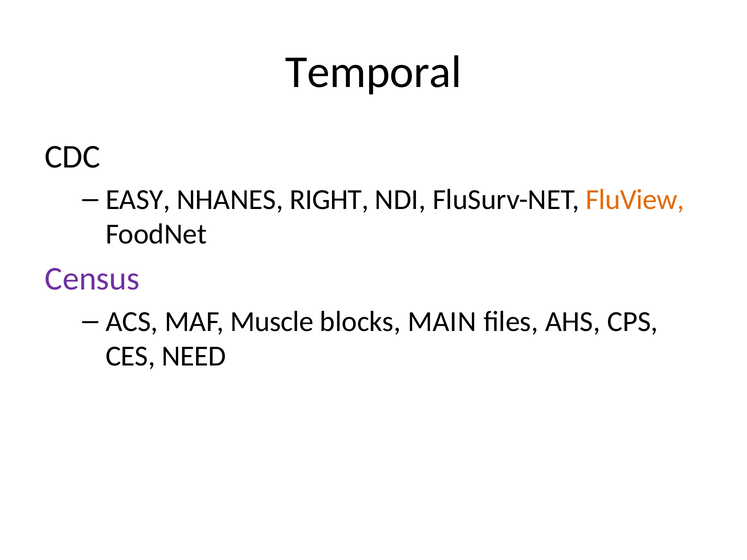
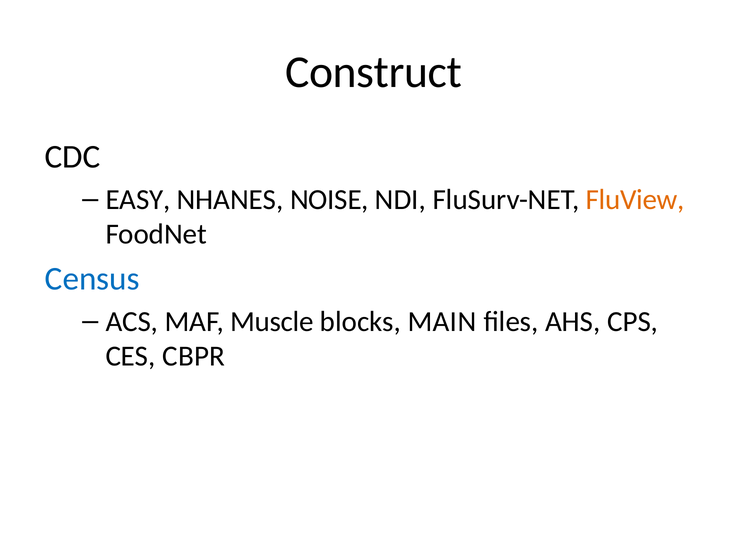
Temporal: Temporal -> Construct (374, 72)
RIGHT: RIGHT -> NOISE (329, 200)
Census colour: purple -> blue (92, 279)
NEED: NEED -> CBPR (194, 357)
